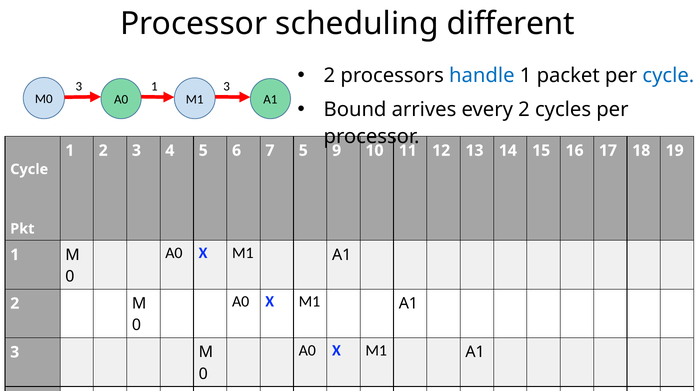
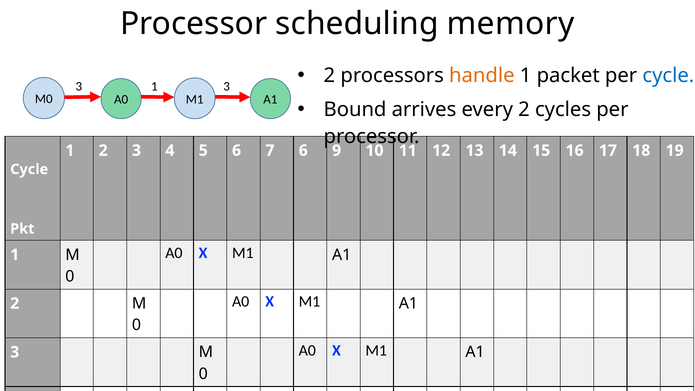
different: different -> memory (511, 24)
handle colour: blue -> orange (482, 76)
7 5: 5 -> 6 (303, 150)
